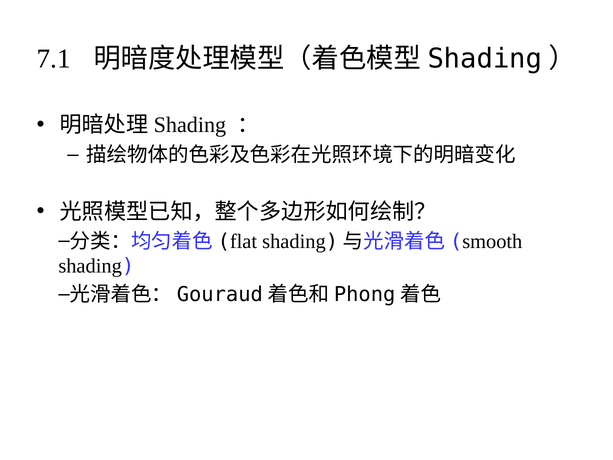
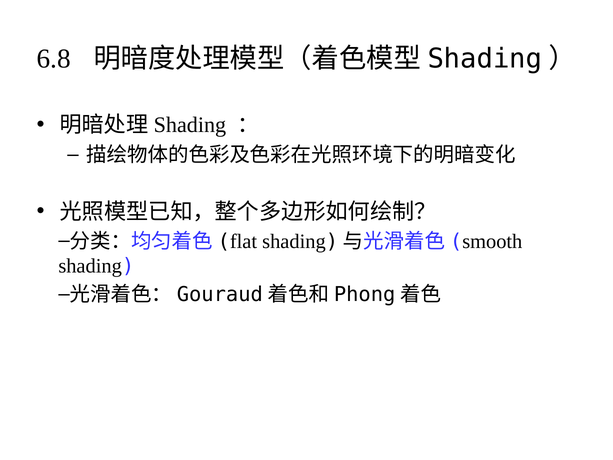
7.1: 7.1 -> 6.8 (54, 59)
